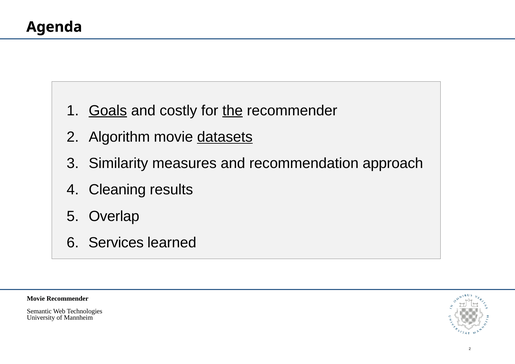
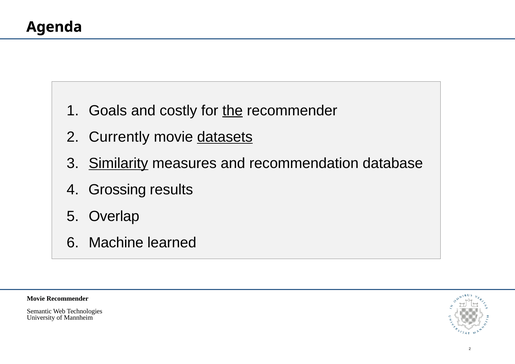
Goals underline: present -> none (108, 111)
Algorithm: Algorithm -> Currently (119, 137)
Similarity underline: none -> present (118, 164)
approach: approach -> database (393, 164)
Cleaning: Cleaning -> Grossing (117, 190)
Services: Services -> Machine (116, 243)
